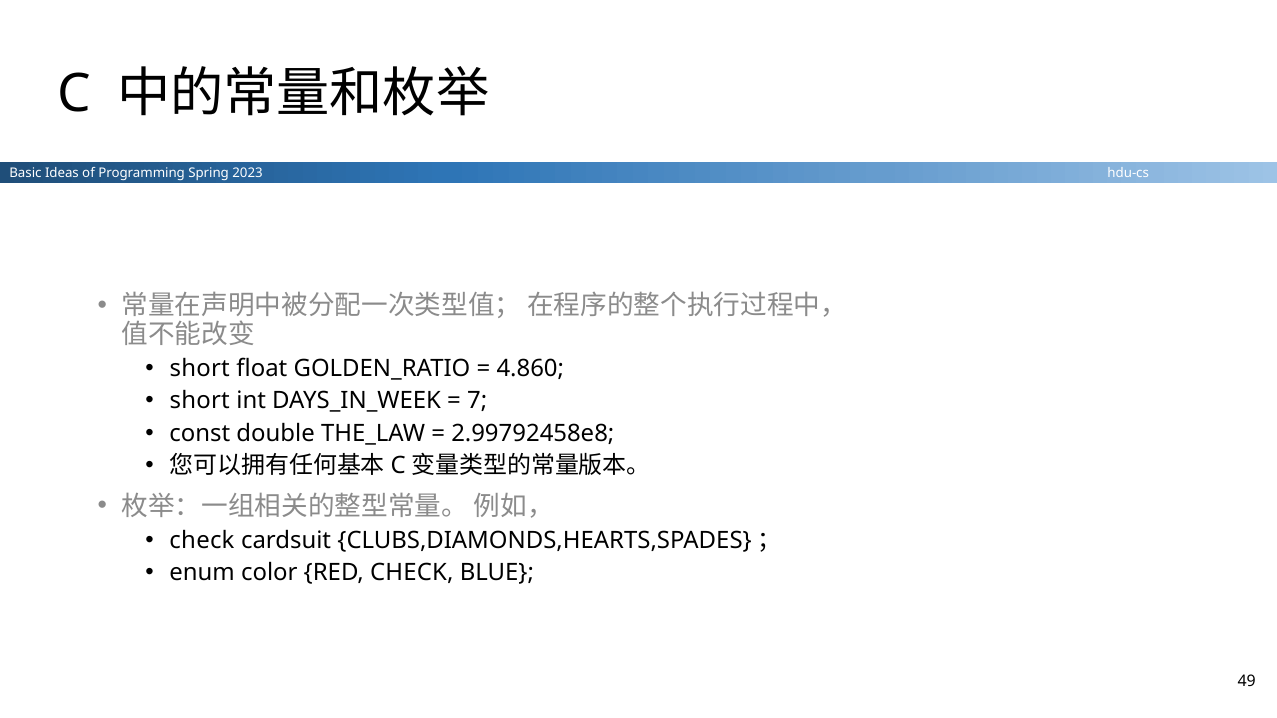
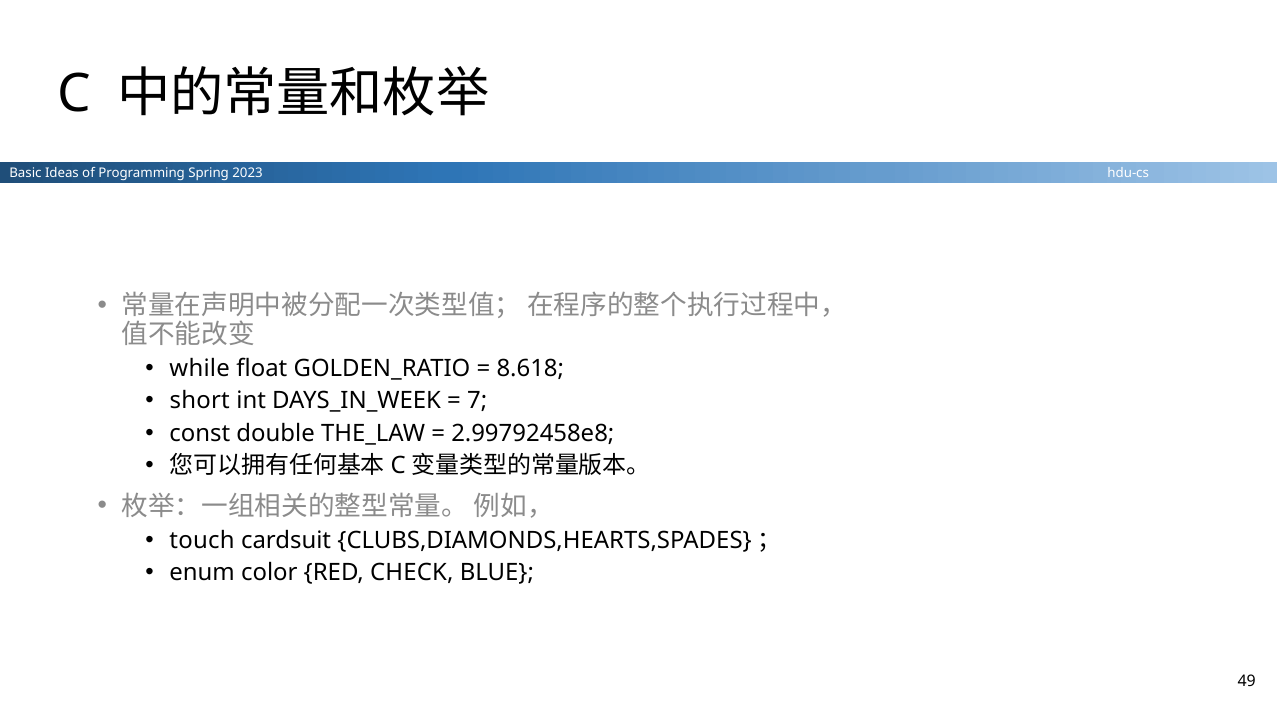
short: short -> while (200, 368)
4.860: 4.860 -> 8.618 (530, 368)
check: check -> touch (202, 540)
